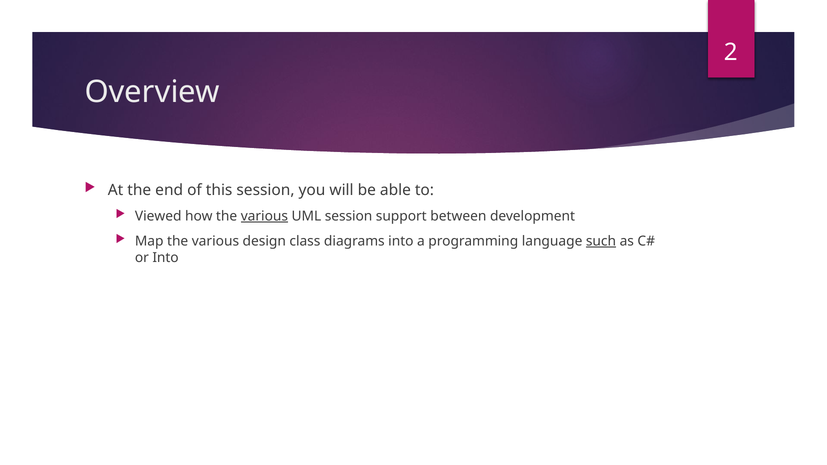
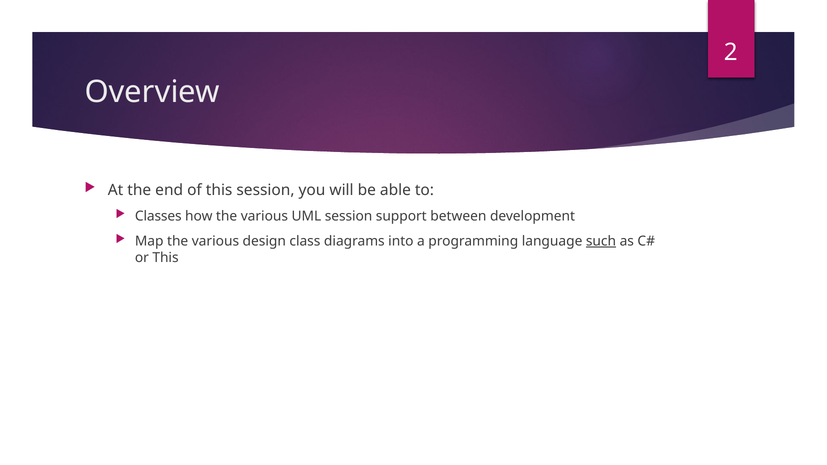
Viewed: Viewed -> Classes (158, 216)
various underline: present -> none (264, 216)
or Into: Into -> This (166, 258)
